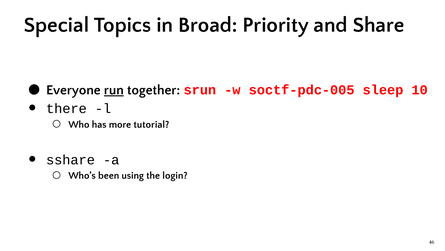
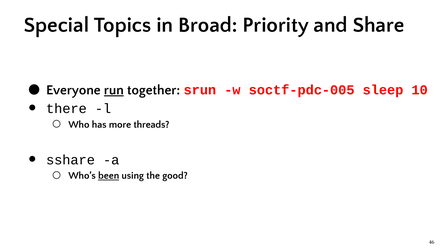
tutorial: tutorial -> threads (151, 124)
been underline: none -> present (109, 175)
login: login -> good (175, 175)
